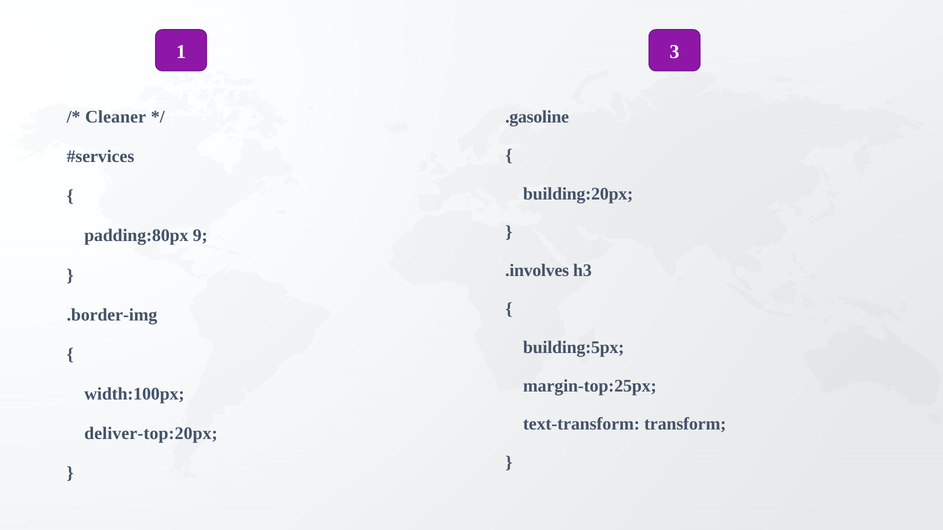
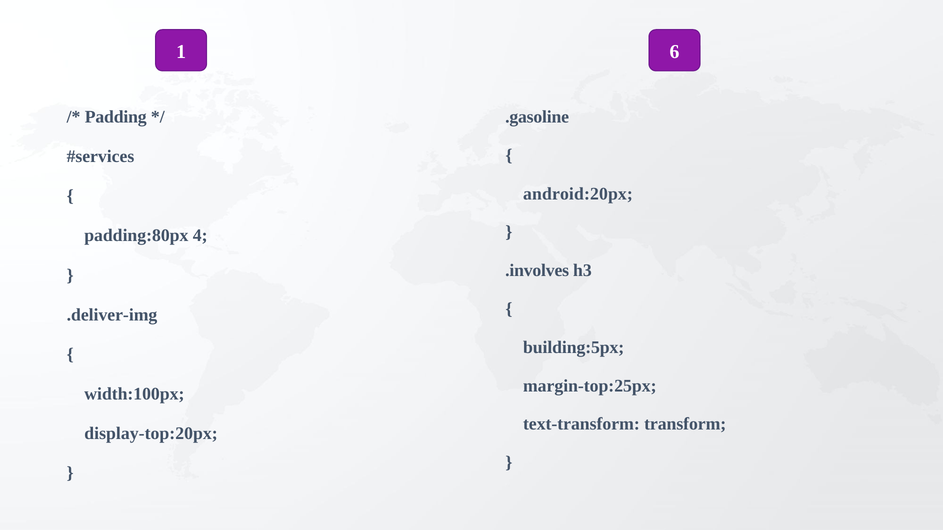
3: 3 -> 6 (675, 52)
Cleaner: Cleaner -> Padding (116, 117)
building:20px: building:20px -> android:20px (578, 194)
9: 9 -> 4 (200, 236)
.border-img: .border-img -> .deliver-img (112, 315)
deliver-top:20px: deliver-top:20px -> display-top:20px (151, 434)
